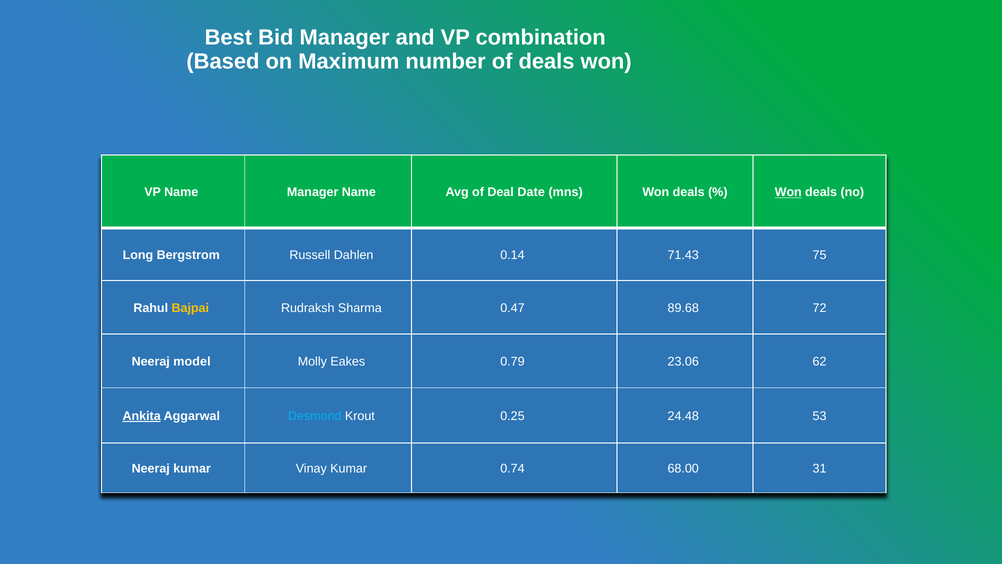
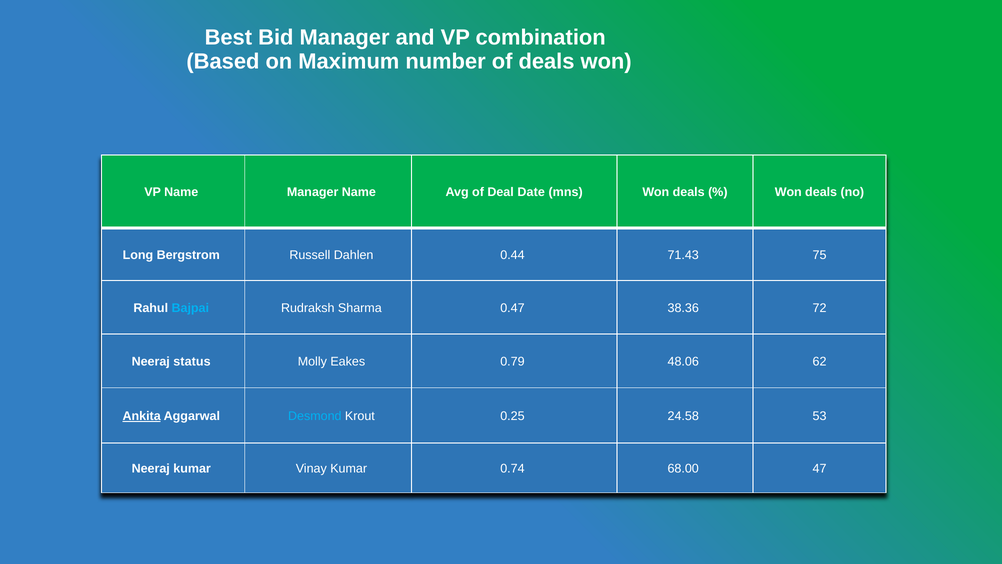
Won underline: present -> none (788, 192)
0.14: 0.14 -> 0.44 (512, 255)
Bajpai colour: yellow -> light blue (190, 308)
89.68: 89.68 -> 38.36 (683, 308)
model: model -> status (192, 361)
23.06: 23.06 -> 48.06 (683, 361)
24.48: 24.48 -> 24.58 (683, 416)
31: 31 -> 47 (820, 468)
